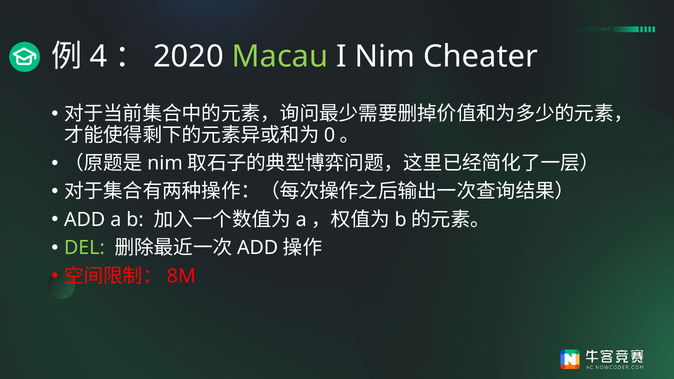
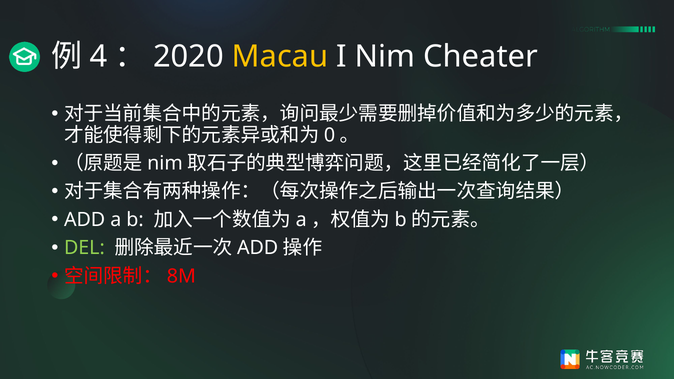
Macau colour: light green -> yellow (280, 57)
